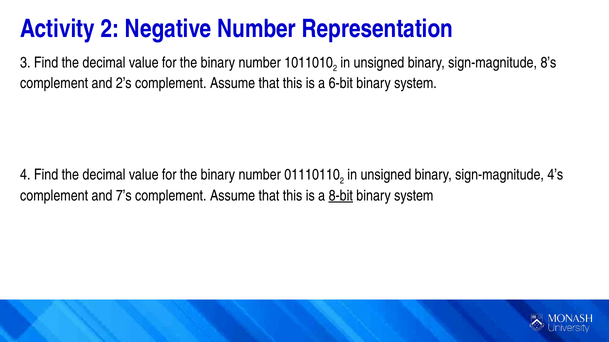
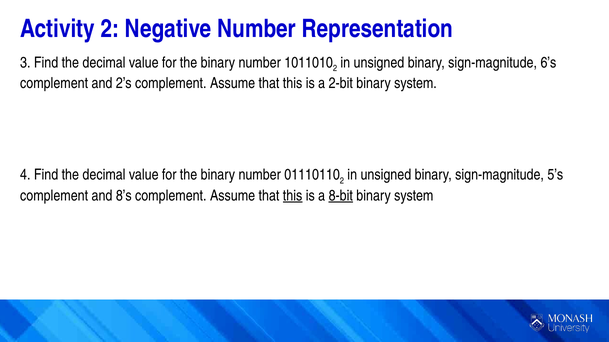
8’s: 8’s -> 6’s (548, 63)
6-bit: 6-bit -> 2-bit (341, 83)
4’s: 4’s -> 5’s (555, 175)
7’s: 7’s -> 8’s (124, 196)
this underline: none -> present (293, 196)
